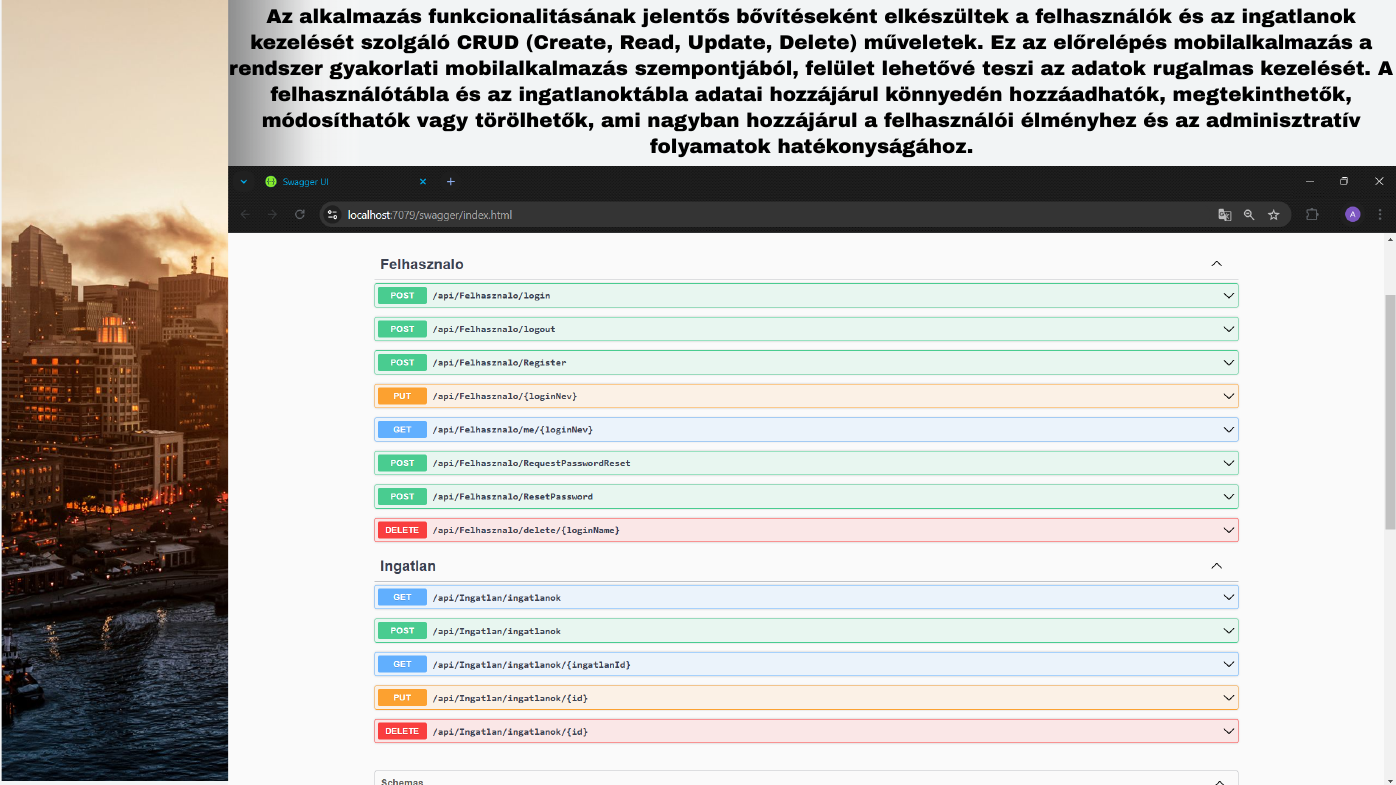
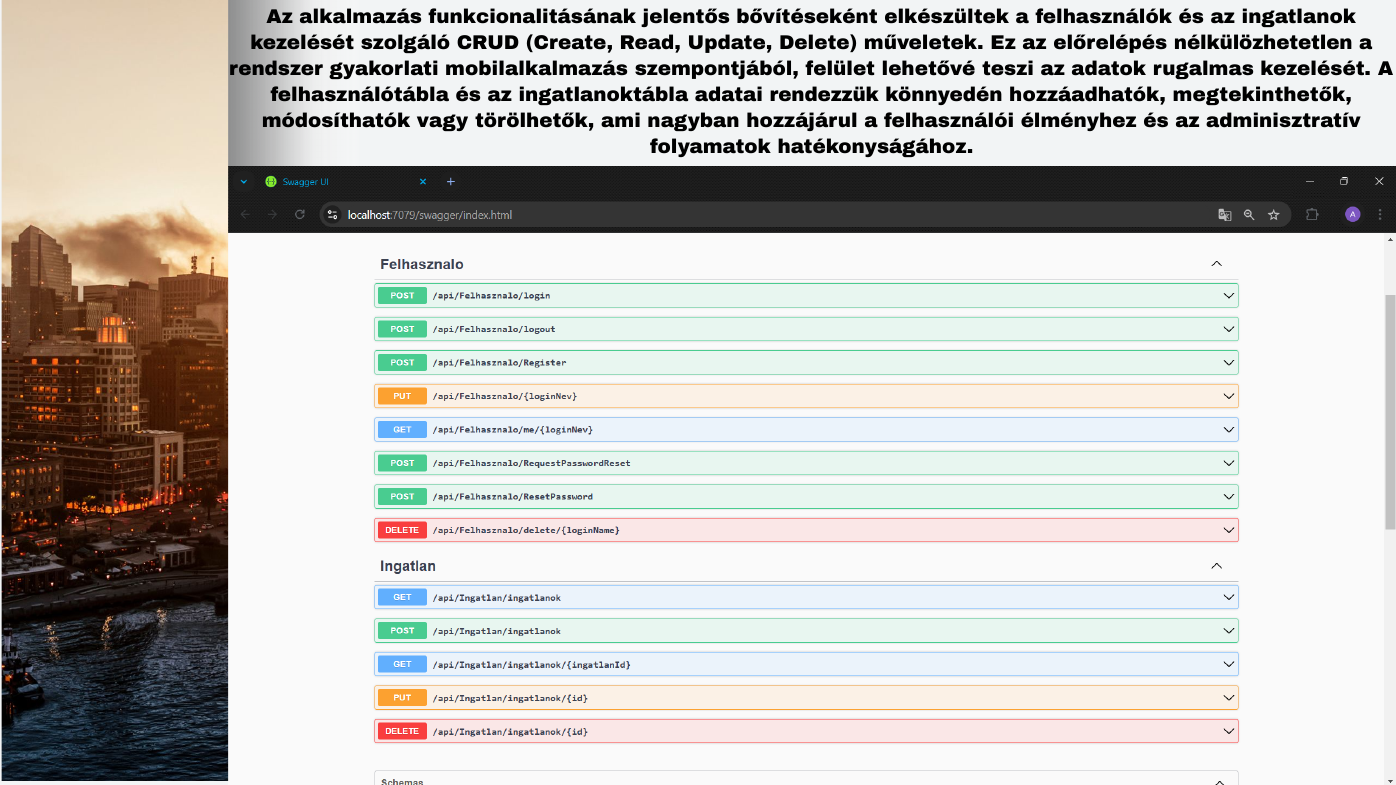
előrelépés mobilalkalmazás: mobilalkalmazás -> nélkülözhetetlen (1263, 43)
adatai hozzájárul: hozzájárul -> rendezzük (824, 95)
